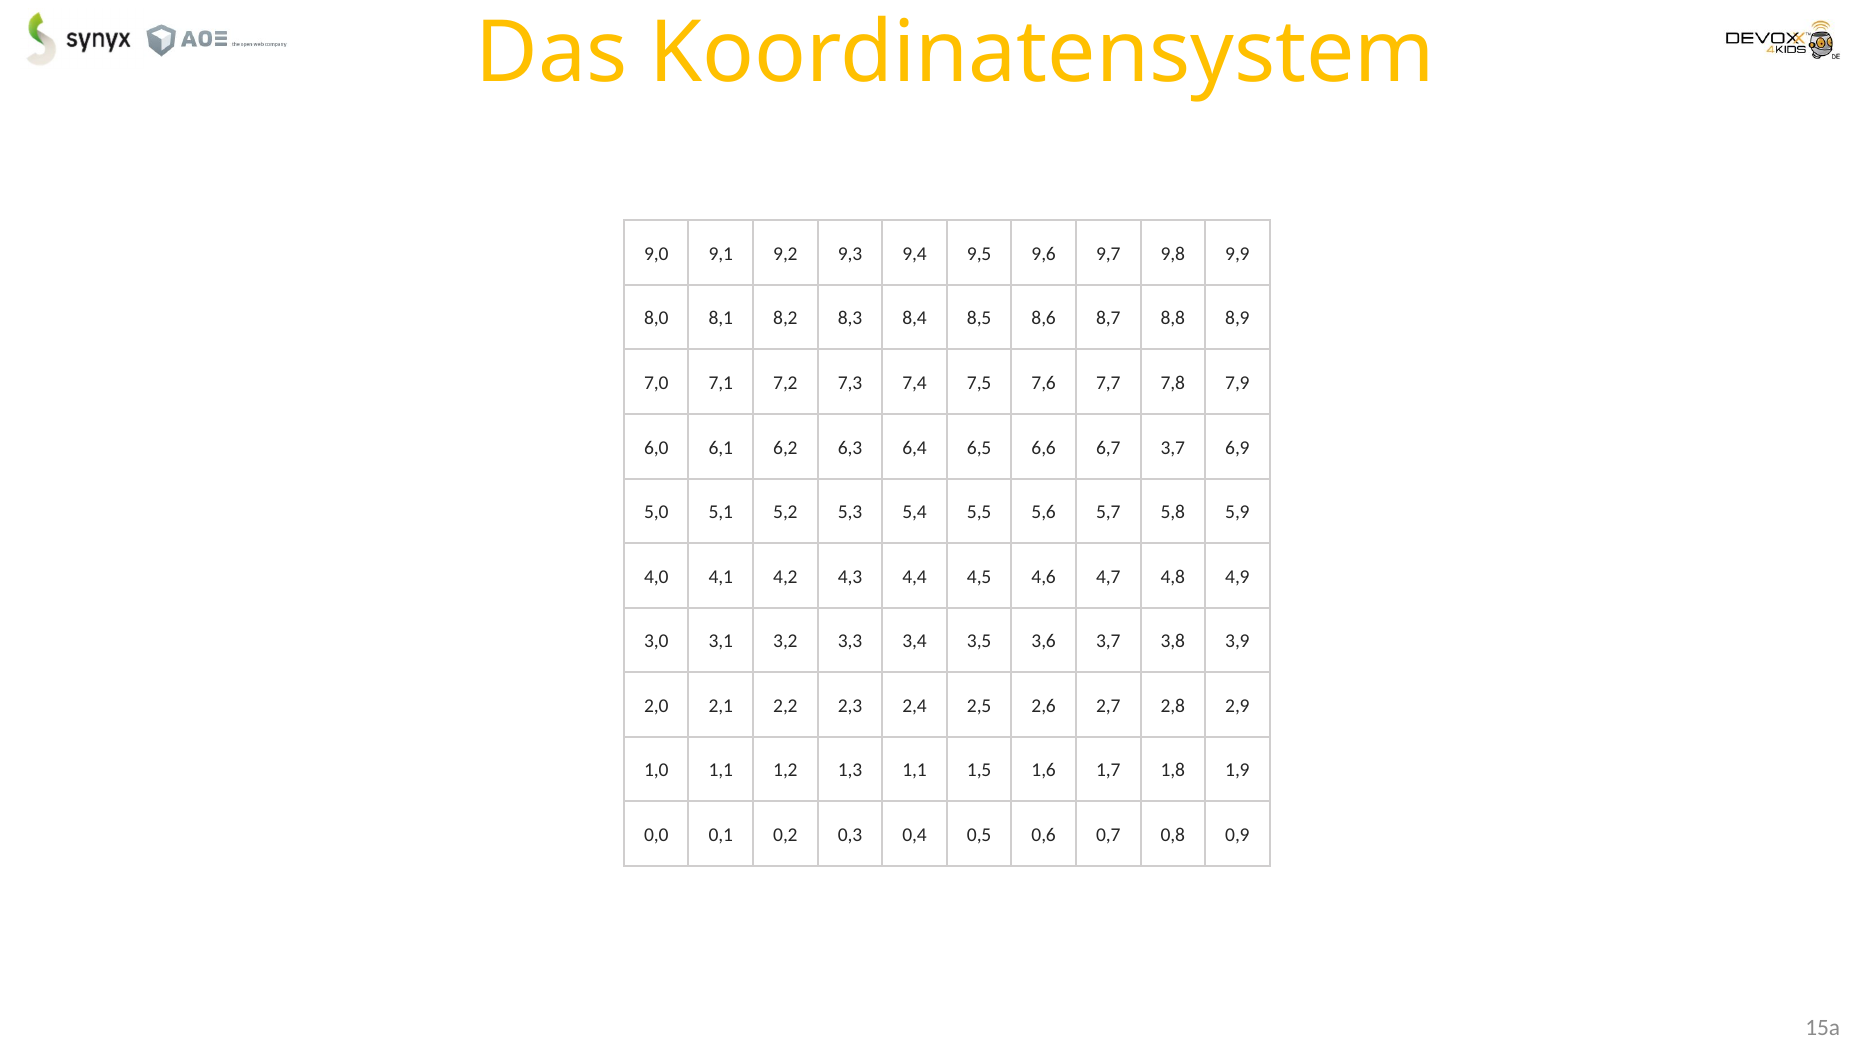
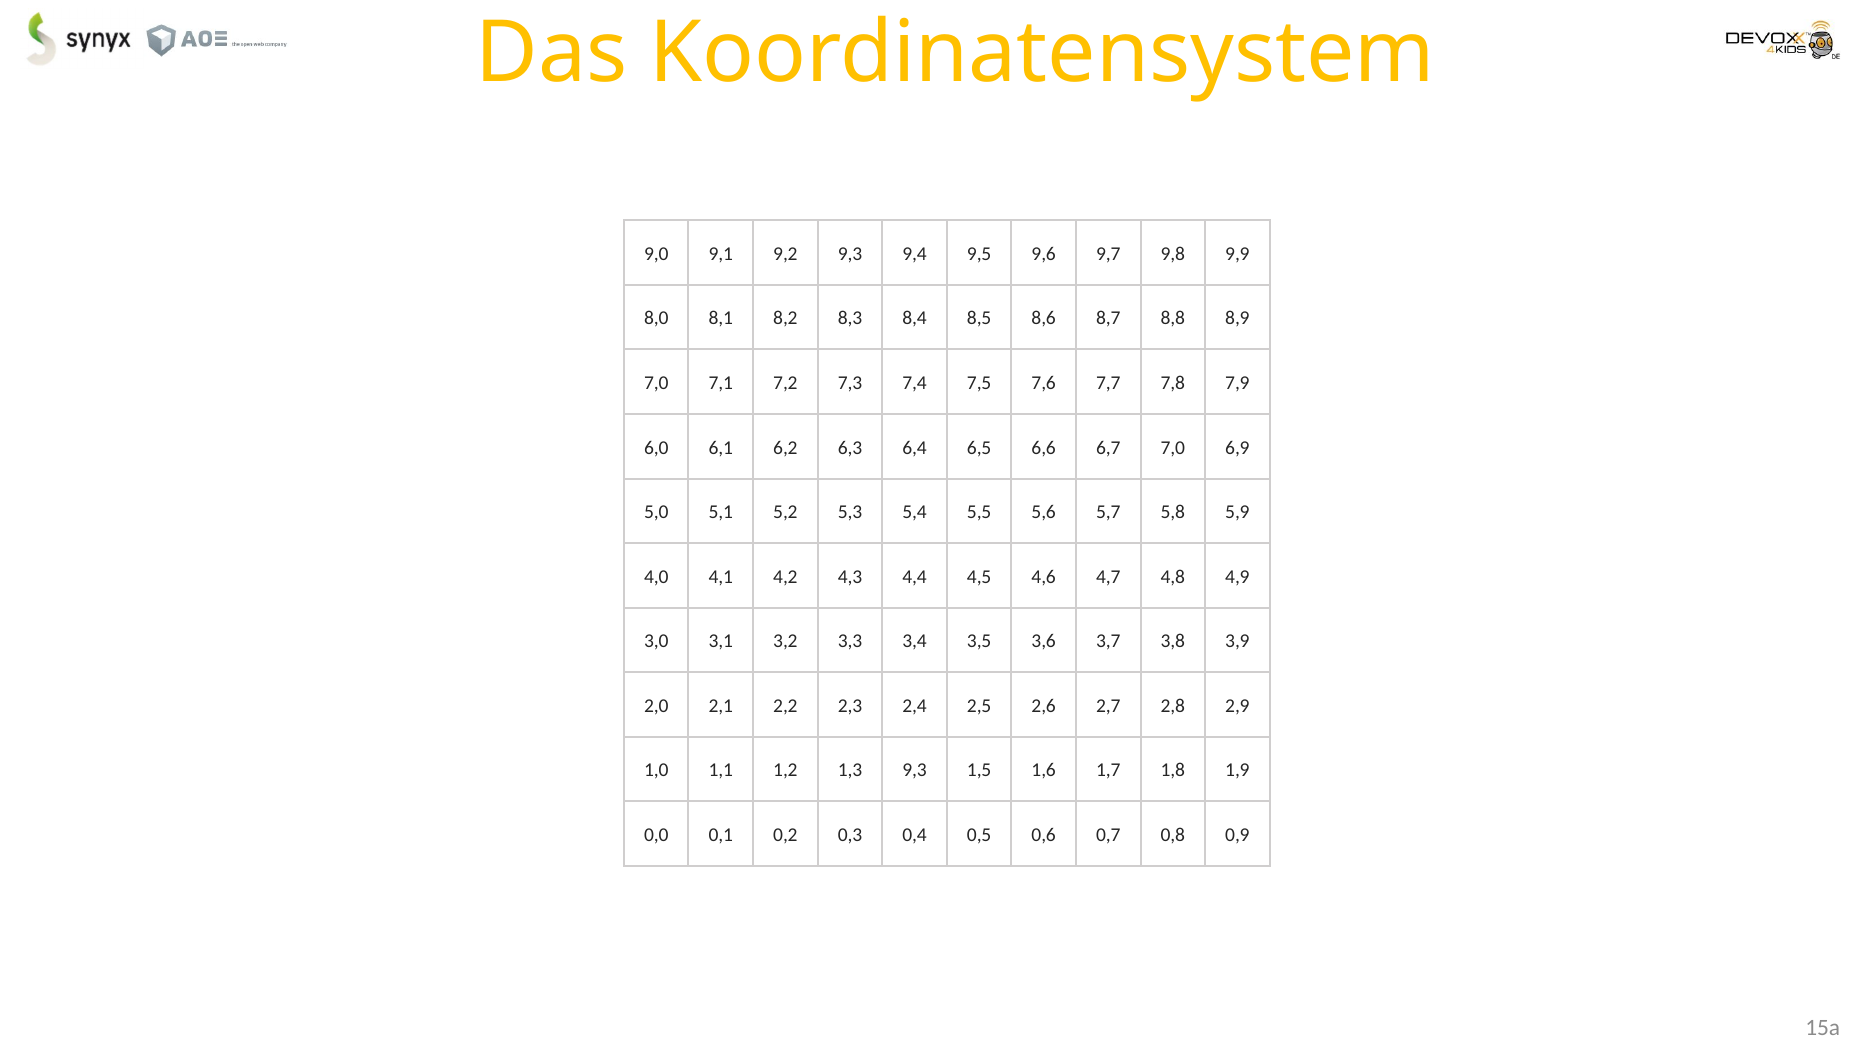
6,7 3,7: 3,7 -> 7,0 (1173, 448)
1,3 1,1: 1,1 -> 9,3 (915, 771)
